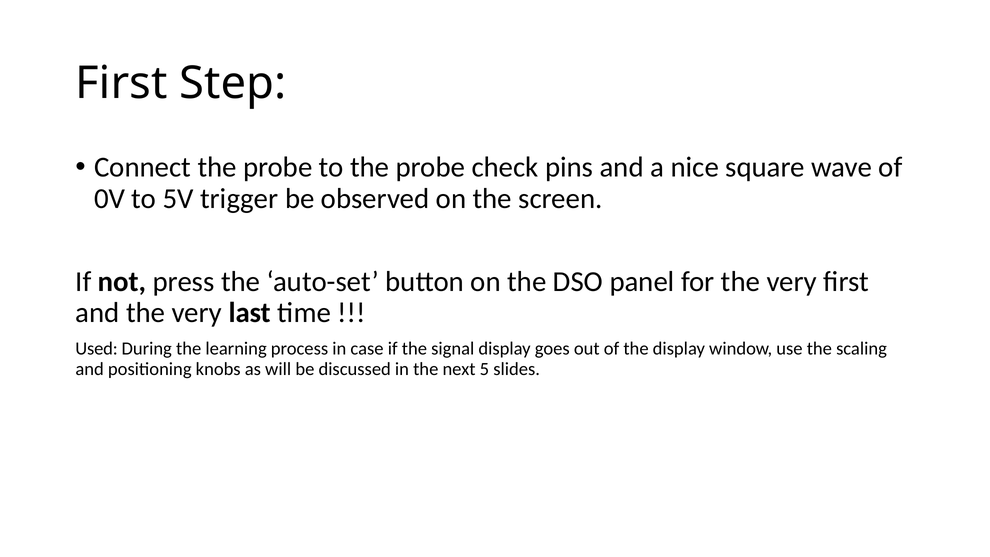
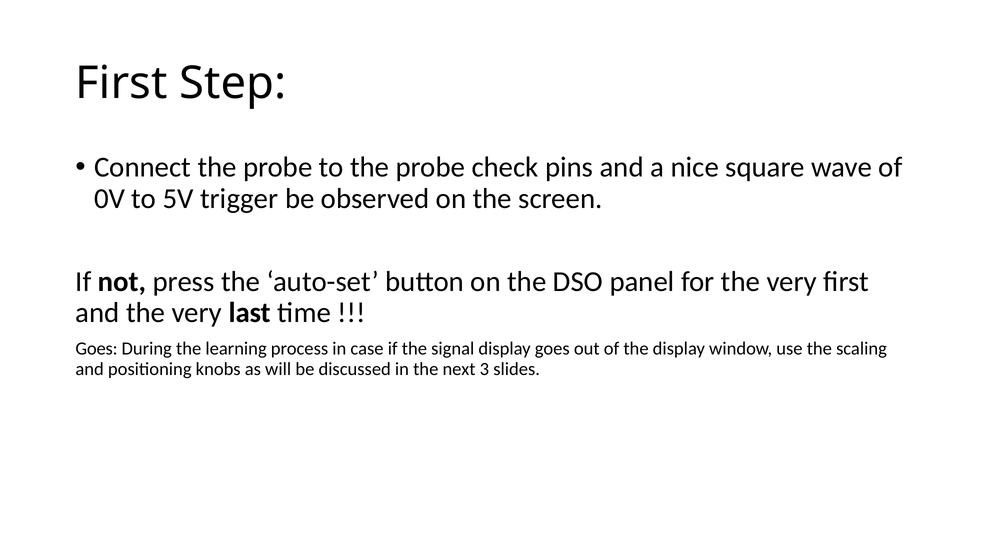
Used: Used -> Goes (97, 349)
5: 5 -> 3 (484, 369)
